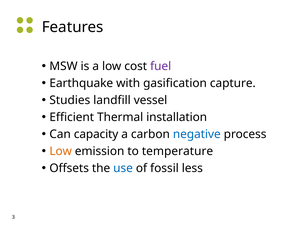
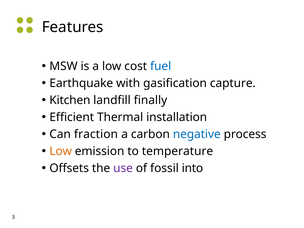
fuel colour: purple -> blue (161, 66)
Studies: Studies -> Kitchen (70, 100)
vessel: vessel -> finally (150, 100)
capacity: capacity -> fraction (96, 134)
use colour: blue -> purple (123, 168)
less: less -> into (192, 168)
